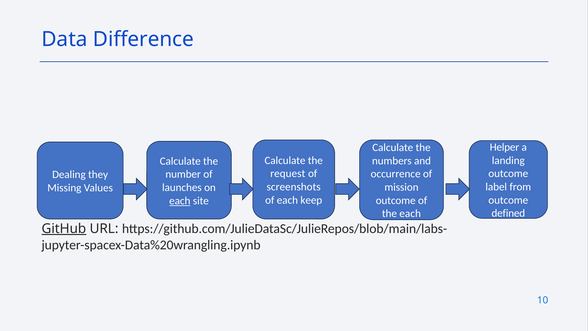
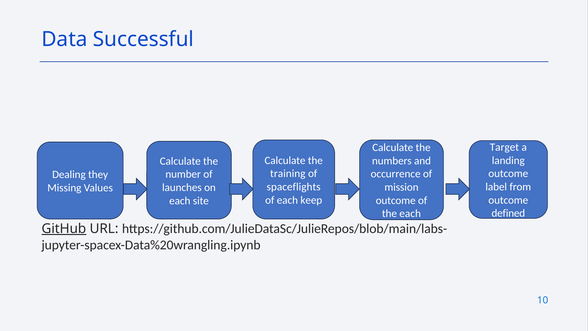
Difference: Difference -> Successful (143, 39)
Helper: Helper -> Target (504, 147)
request: request -> training (288, 173)
screenshots: screenshots -> spaceflights (294, 187)
each underline: present -> none (180, 201)
